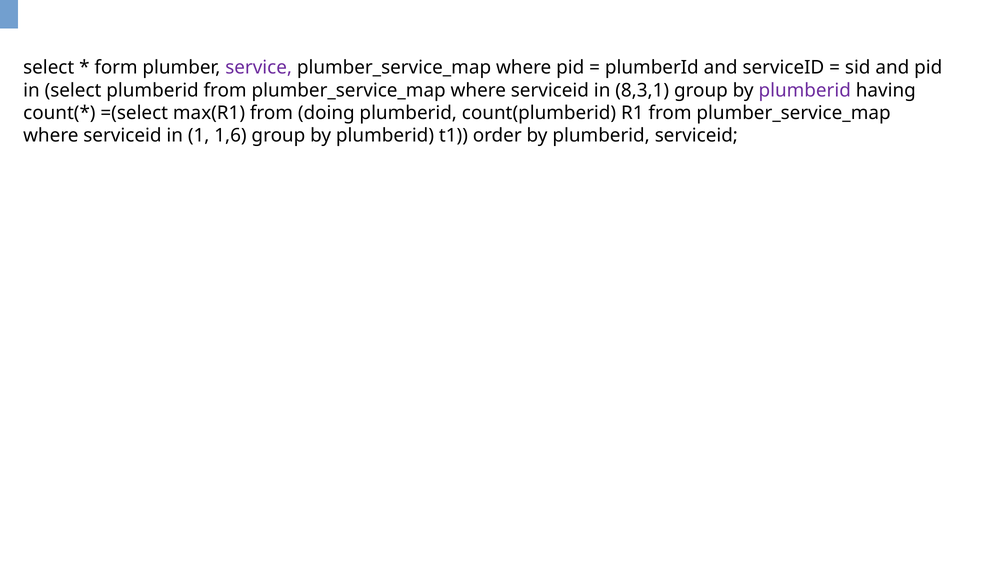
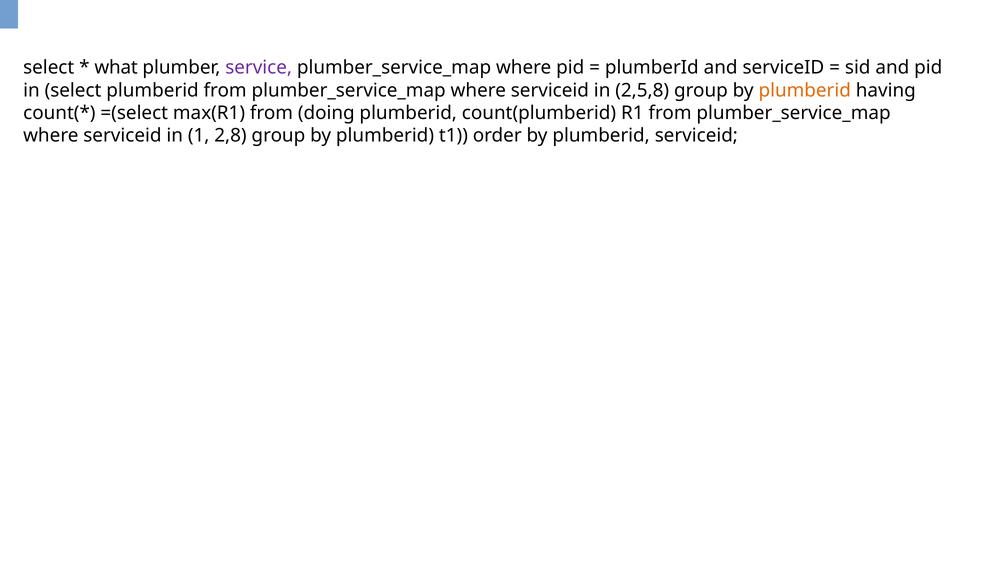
form: form -> what (116, 68)
8,3,1: 8,3,1 -> 2,5,8 (642, 90)
plumberid colour: purple -> orange (805, 90)
1,6: 1,6 -> 2,8 (230, 136)
